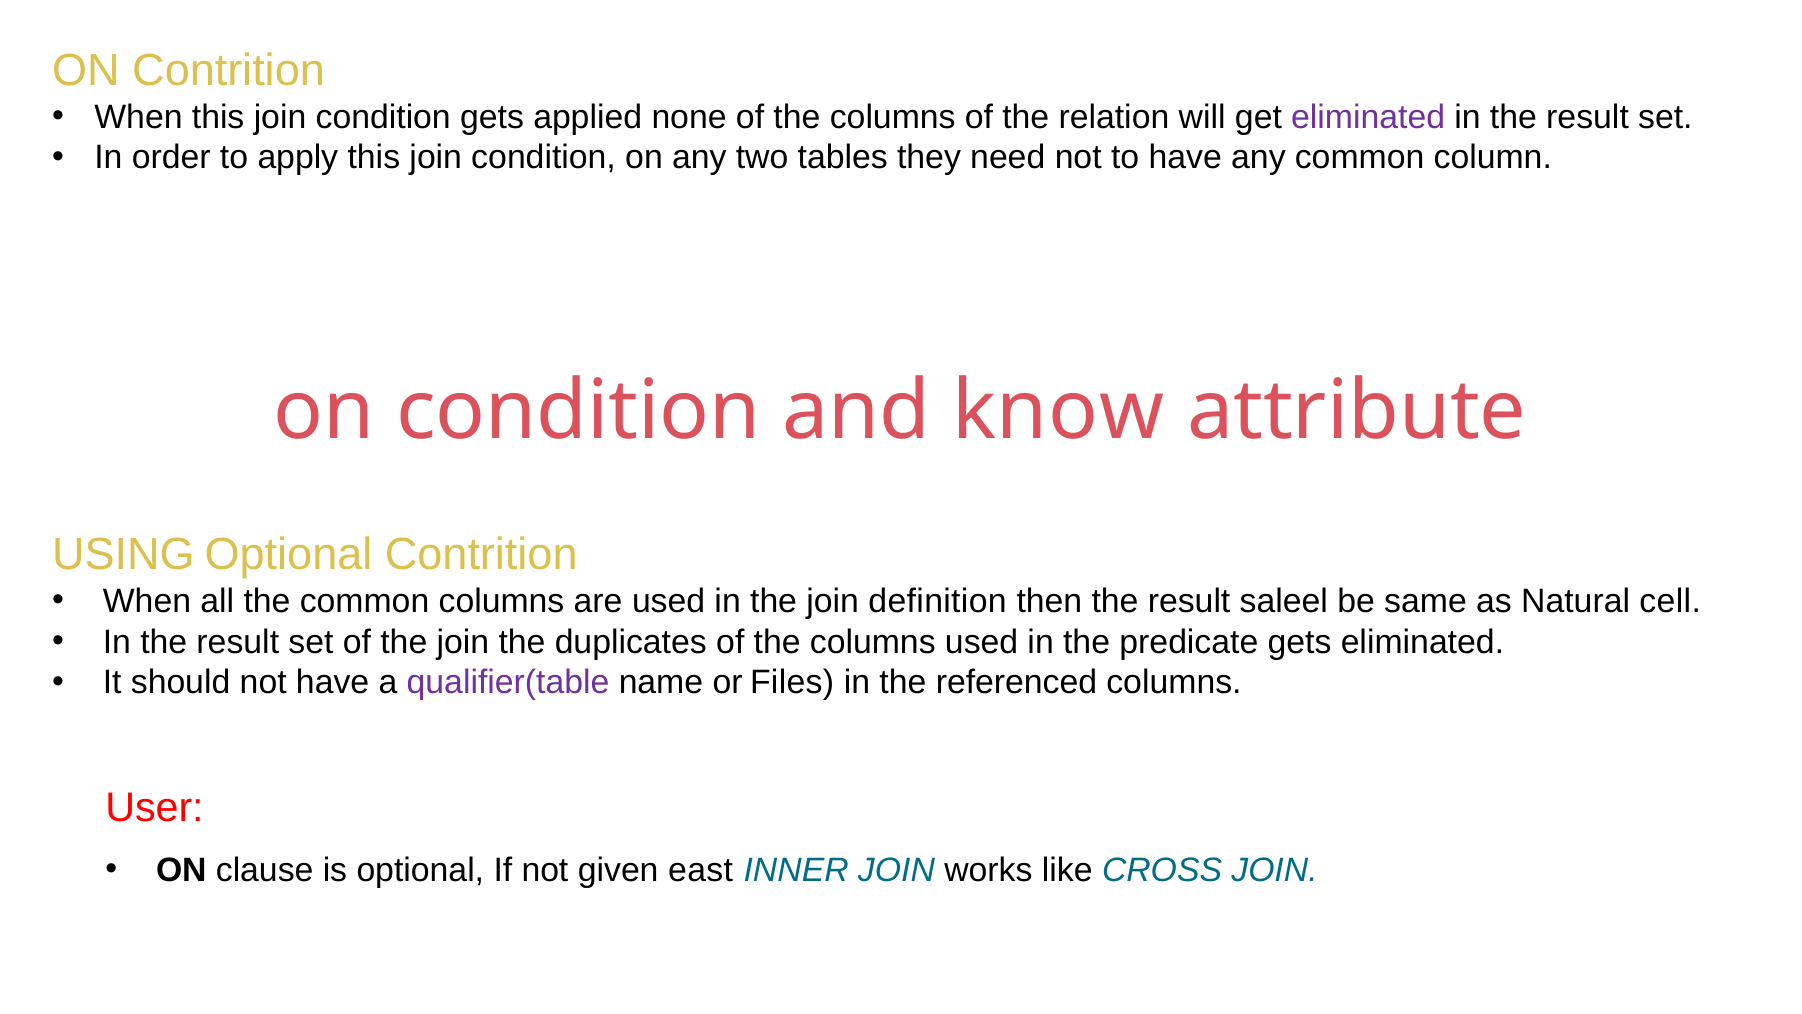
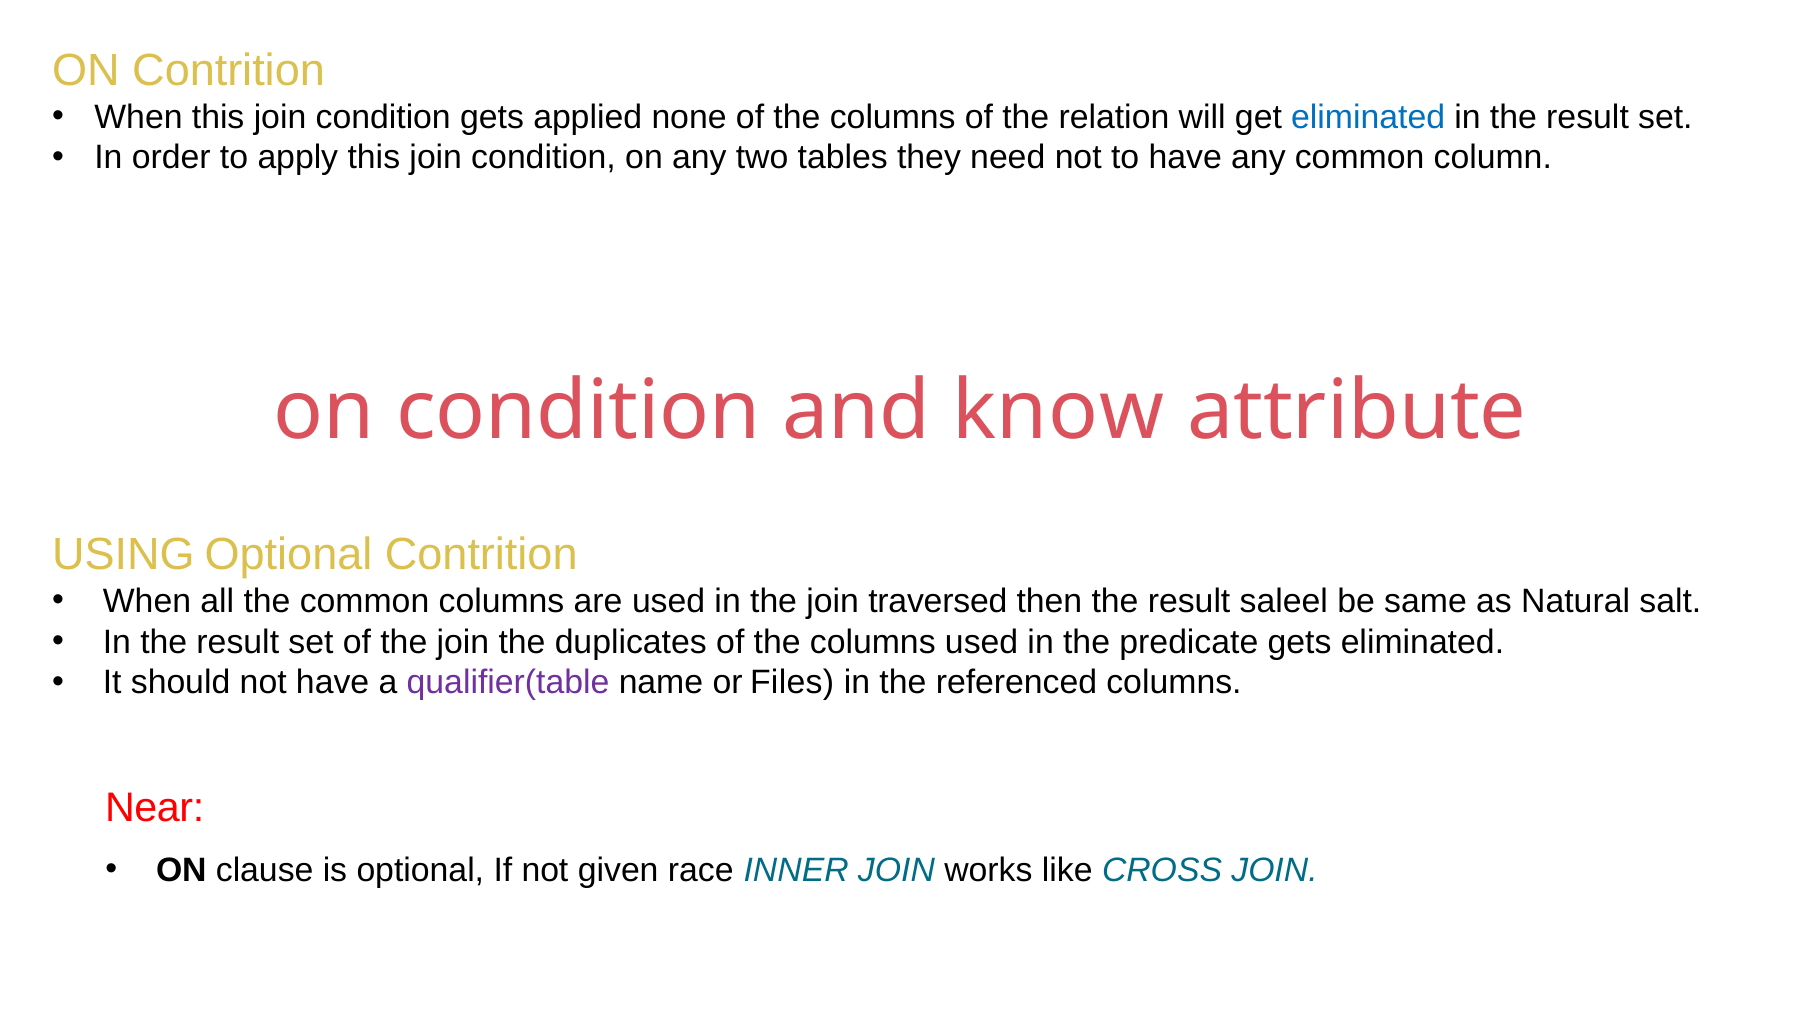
eliminated colour: purple -> blue (1368, 117)
definition: definition -> traversed (938, 601)
cell: cell -> salt (1670, 601)
User: User -> Near (155, 807)
east: east -> race (701, 870)
